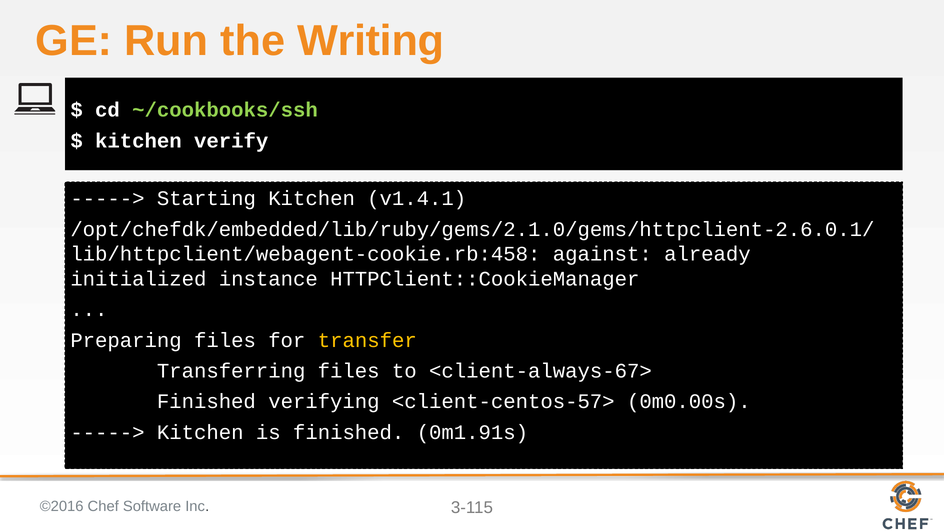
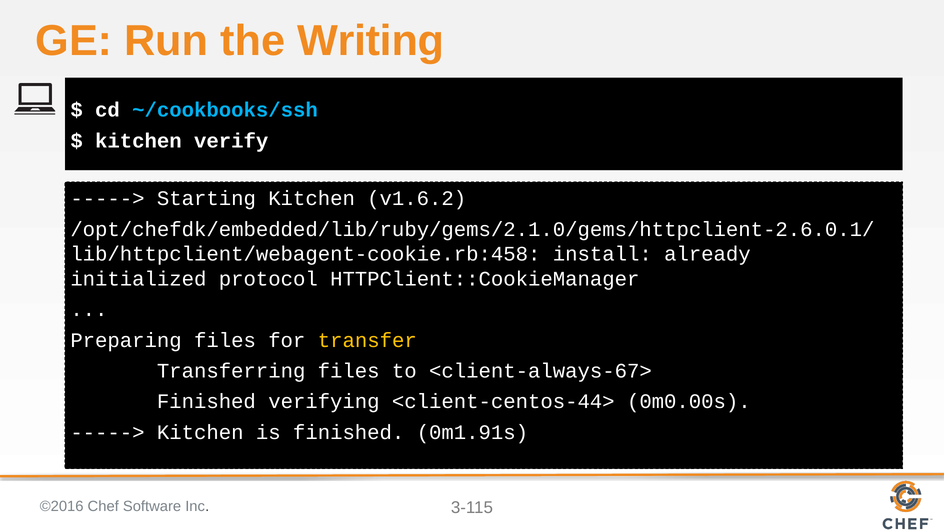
~/cookbooks/ssh colour: light green -> light blue (225, 110)
v1.4.1: v1.4.1 -> v1.6.2 (417, 199)
against: against -> install (602, 254)
instance: instance -> protocol (268, 279)
<client-centos-57>: <client-centos-57> -> <client-centos-44> (503, 402)
